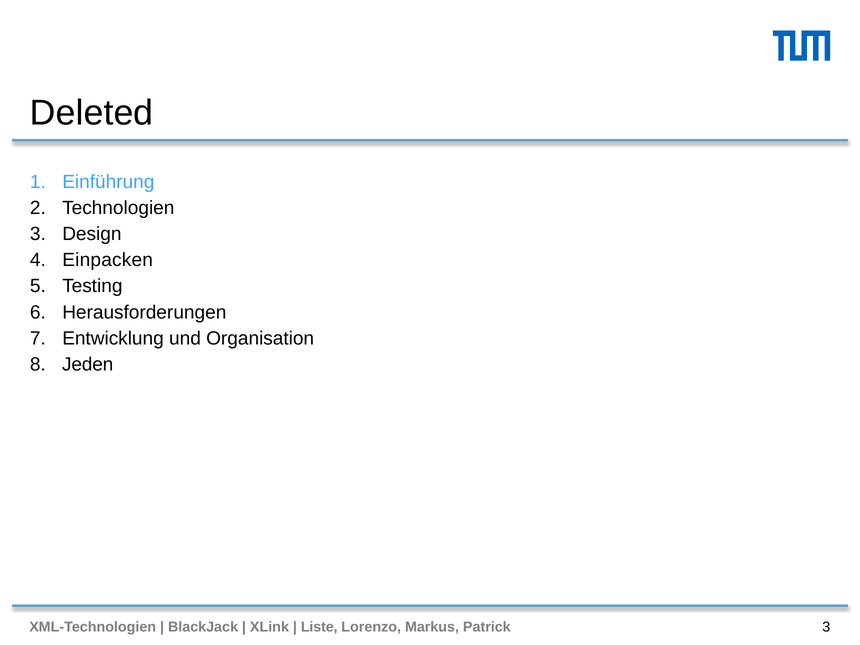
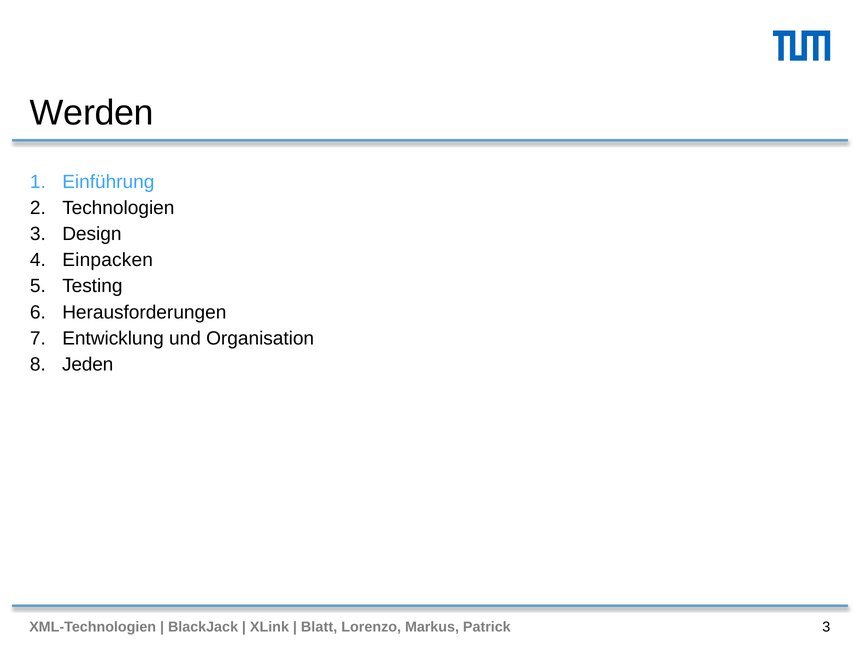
Deleted: Deleted -> Werden (92, 113)
Liste: Liste -> Blatt (319, 627)
